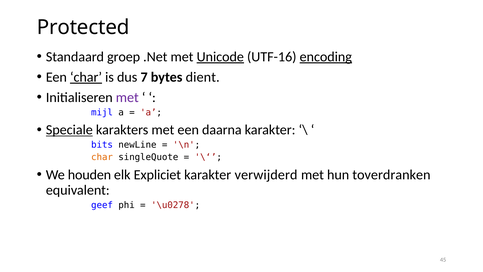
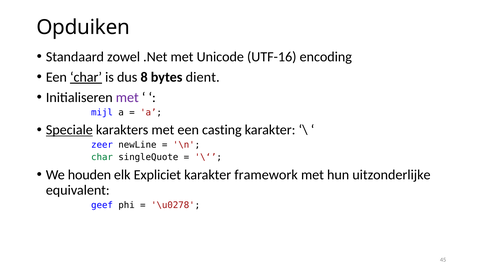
Protected: Protected -> Opduiken (83, 27)
groep: groep -> zowel (124, 57)
Unicode underline: present -> none (220, 57)
encoding underline: present -> none (326, 57)
7: 7 -> 8 (144, 77)
daarna: daarna -> casting (222, 130)
bits: bits -> zeer (102, 145)
char colour: orange -> green (102, 157)
verwijderd: verwijderd -> framework (266, 175)
toverdranken: toverdranken -> uitzonderlijke (391, 175)
